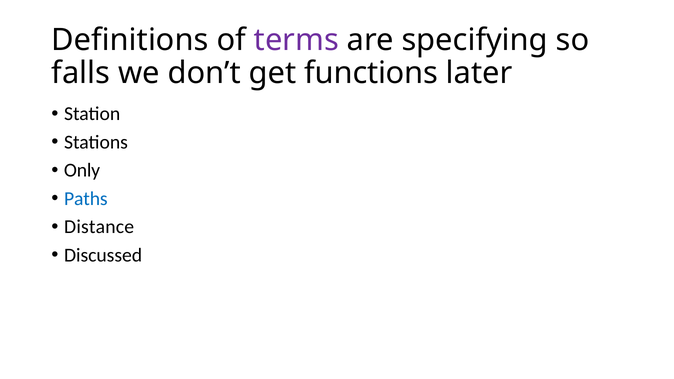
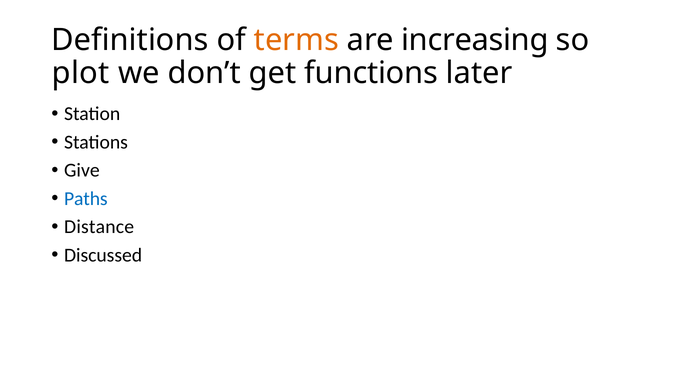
terms colour: purple -> orange (296, 40)
specifying: specifying -> increasing (475, 40)
falls: falls -> plot (81, 73)
Only: Only -> Give (82, 170)
